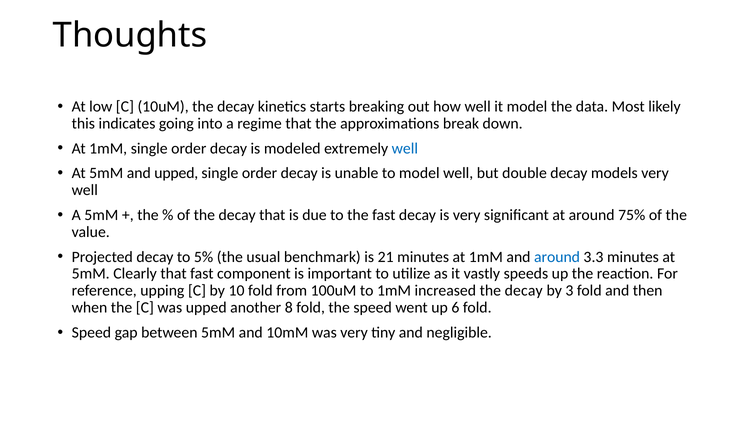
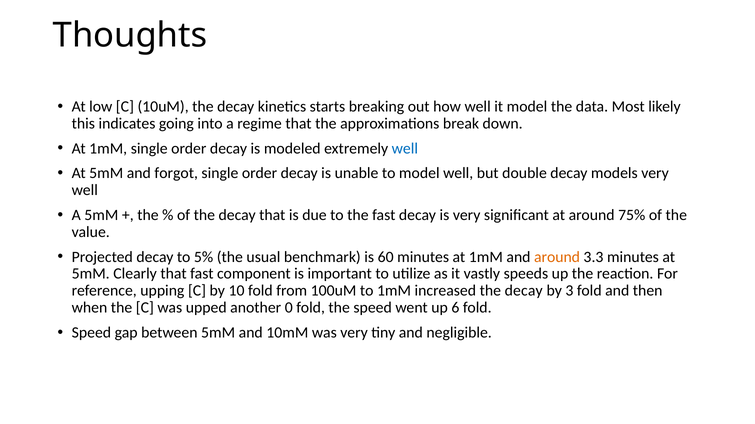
and upped: upped -> forgot (176, 174)
21: 21 -> 60 (386, 257)
around colour: blue -> orange (557, 257)
8: 8 -> 0 (289, 308)
